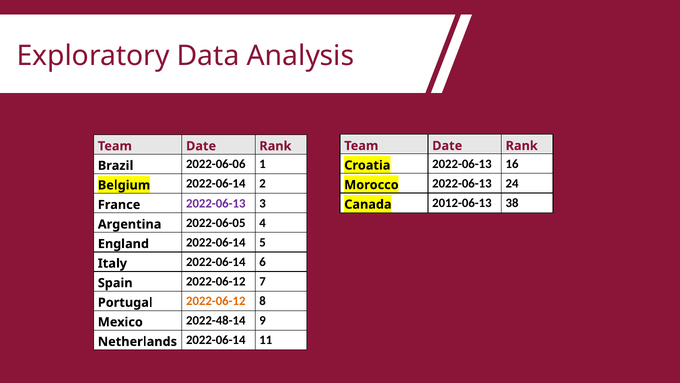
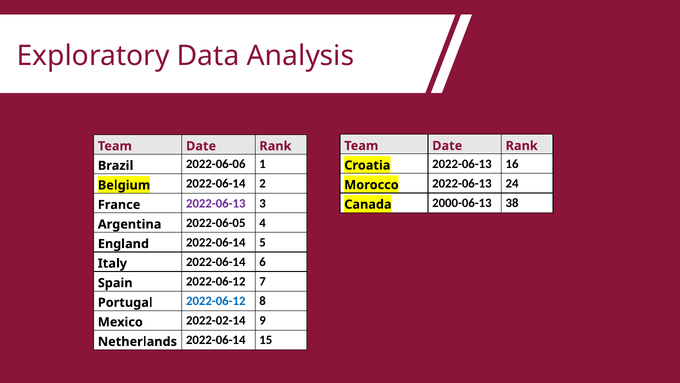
2012-06-13: 2012-06-13 -> 2000-06-13 (462, 203)
2022-06-12 colour: orange -> blue (216, 301)
2022-48-14: 2022-48-14 -> 2022-02-14 (216, 320)
11: 11 -> 15 (266, 340)
